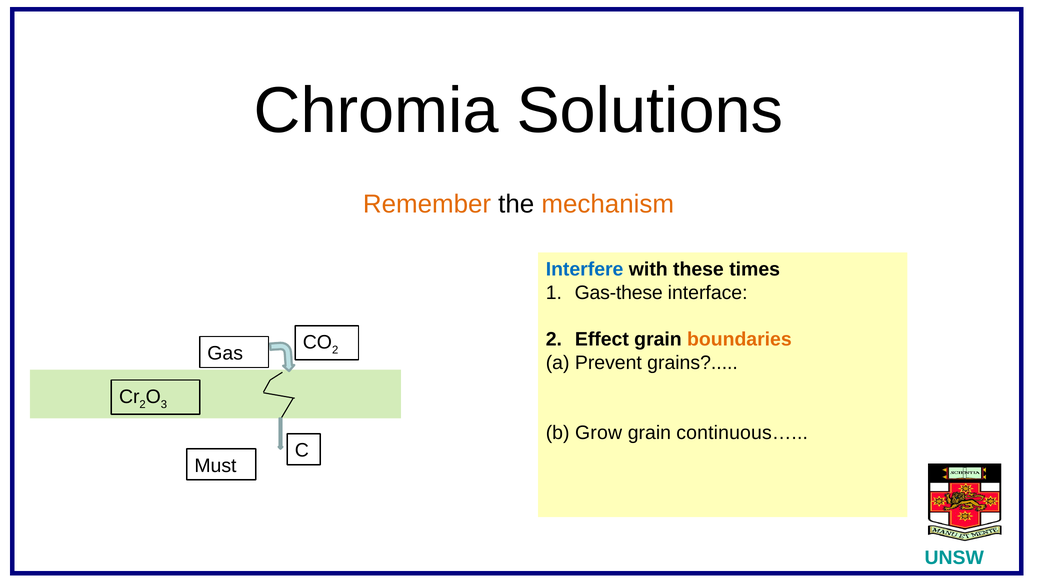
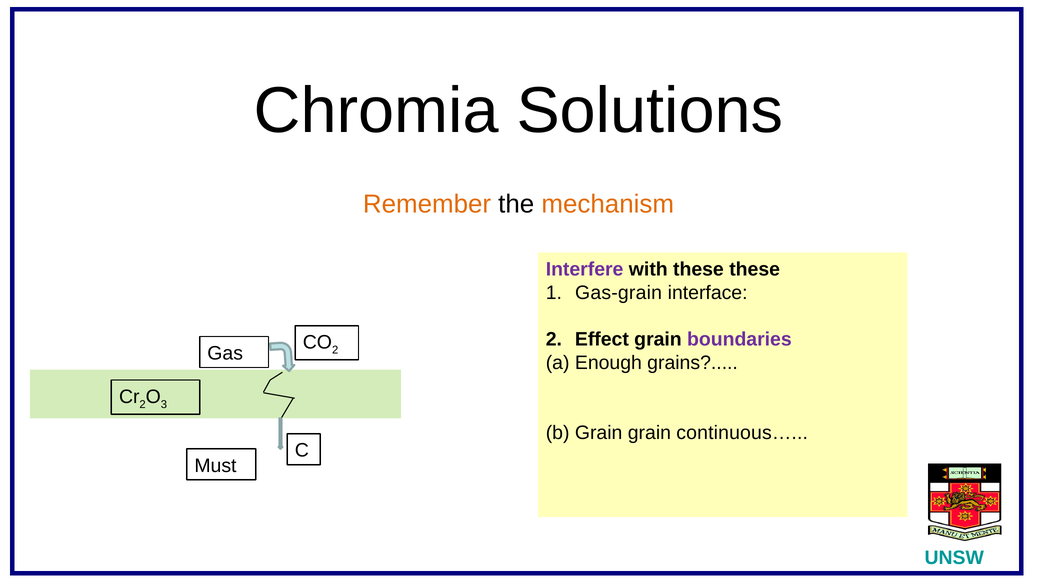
Interfere colour: blue -> purple (585, 269)
these times: times -> these (755, 269)
Gas-these: Gas-these -> Gas-grain (619, 292)
boundaries colour: orange -> purple (739, 339)
Prevent: Prevent -> Enough (608, 362)
Grow: Grow -> Grain (599, 432)
